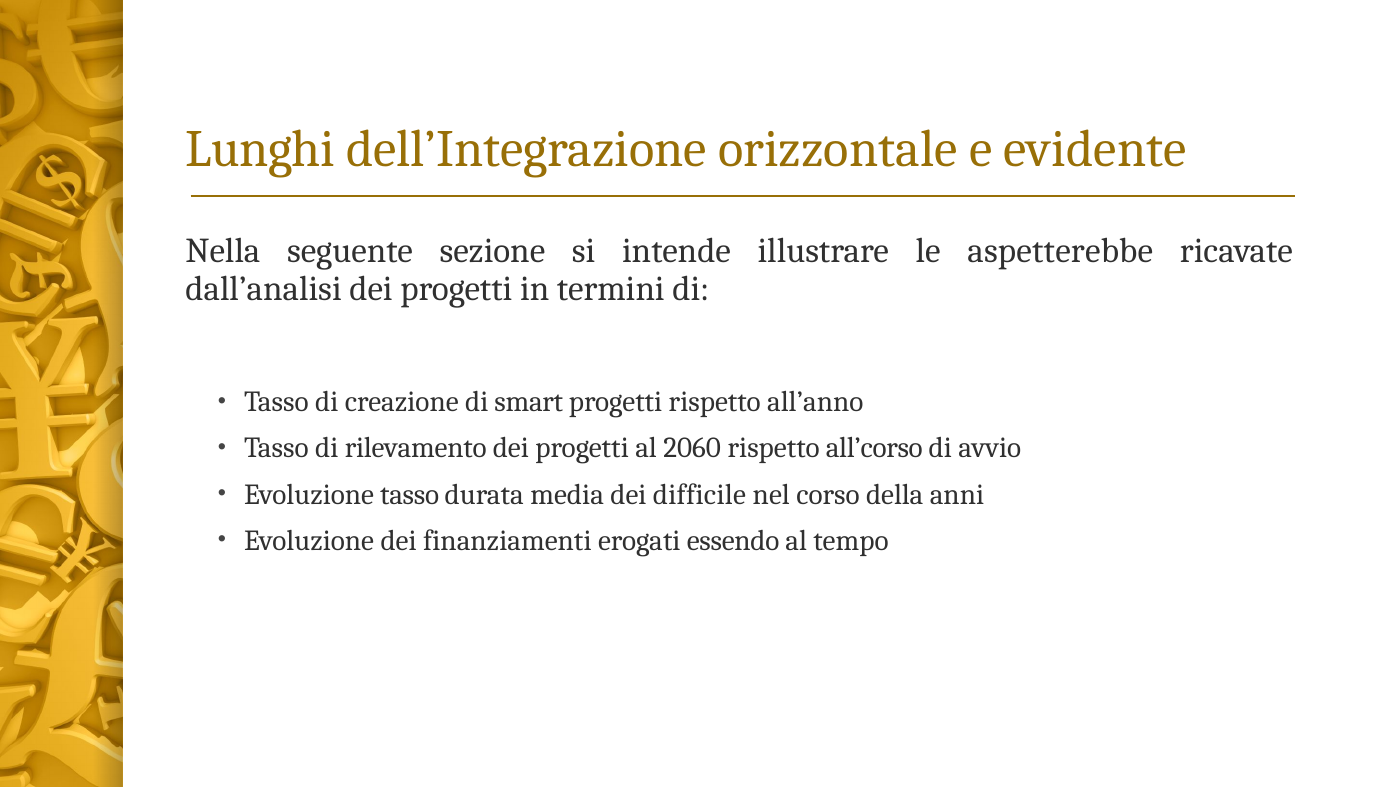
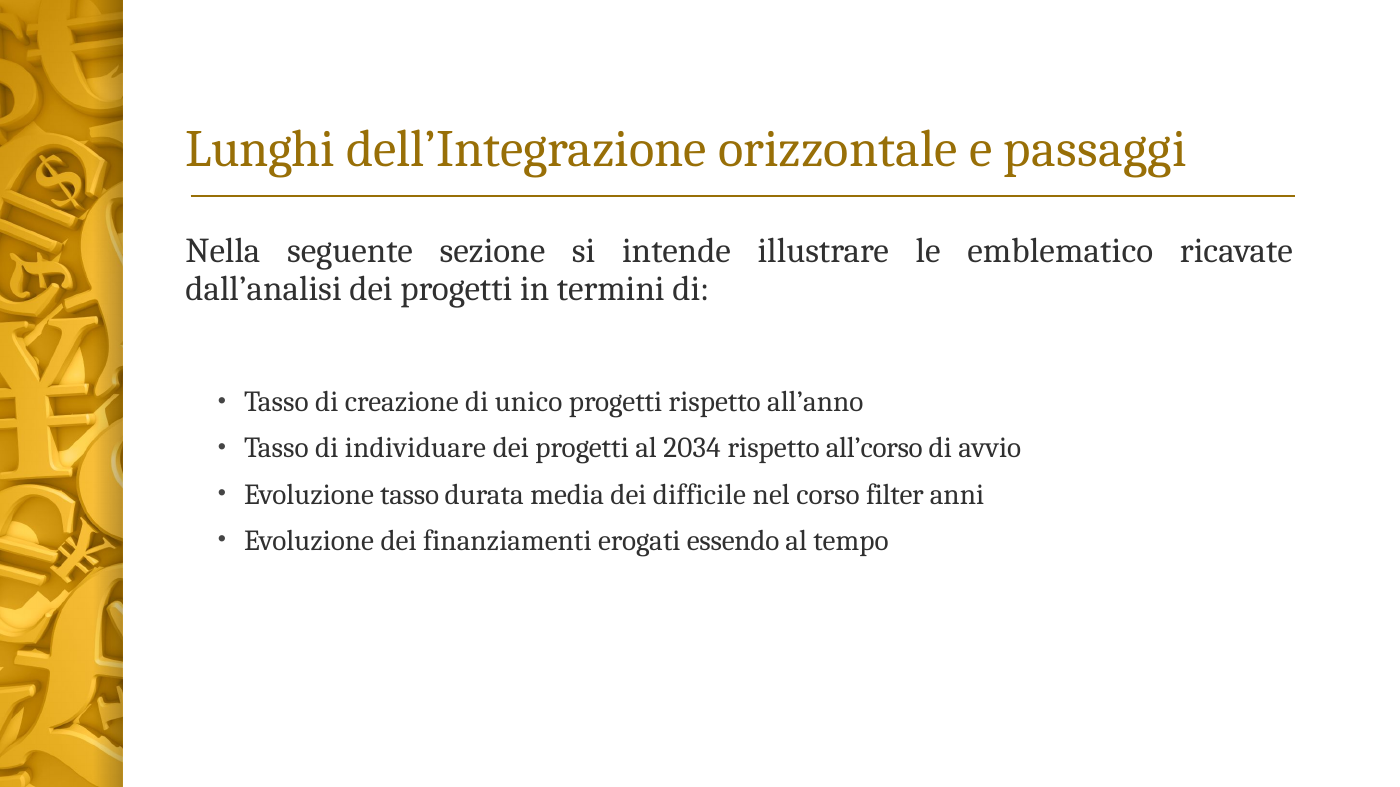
evidente: evidente -> passaggi (1095, 150)
aspetterebbe: aspetterebbe -> emblematico (1060, 252)
smart: smart -> unico (529, 403)
rilevamento: rilevamento -> individuare (415, 449)
2060: 2060 -> 2034 (692, 449)
della: della -> filter (895, 495)
